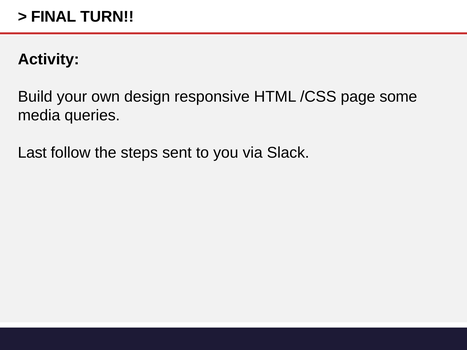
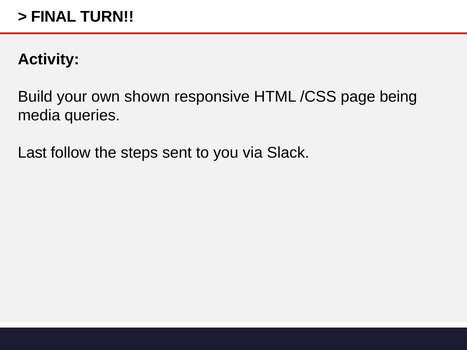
design: design -> shown (147, 97)
some: some -> being (398, 97)
